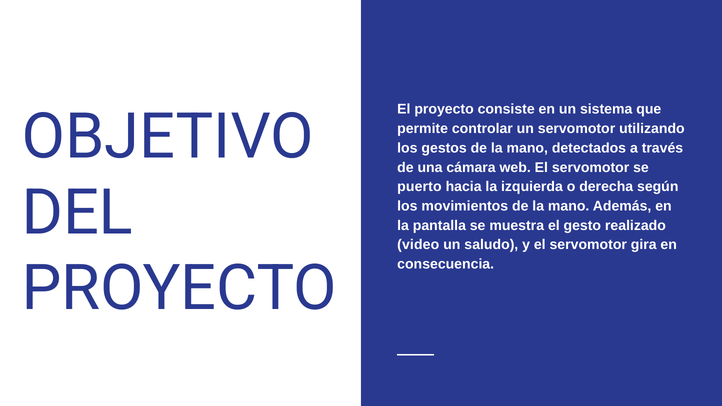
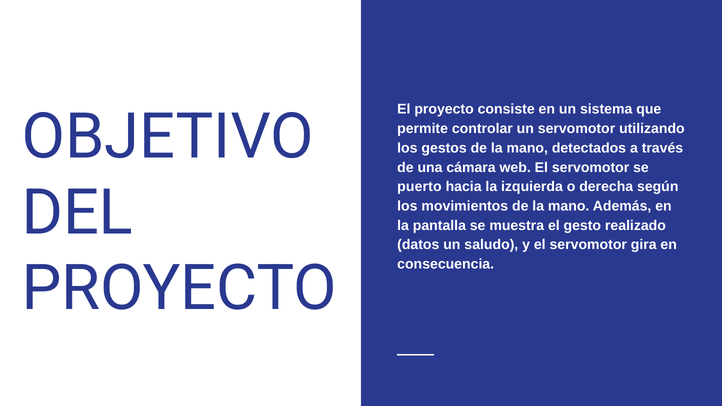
video: video -> datos (418, 245)
